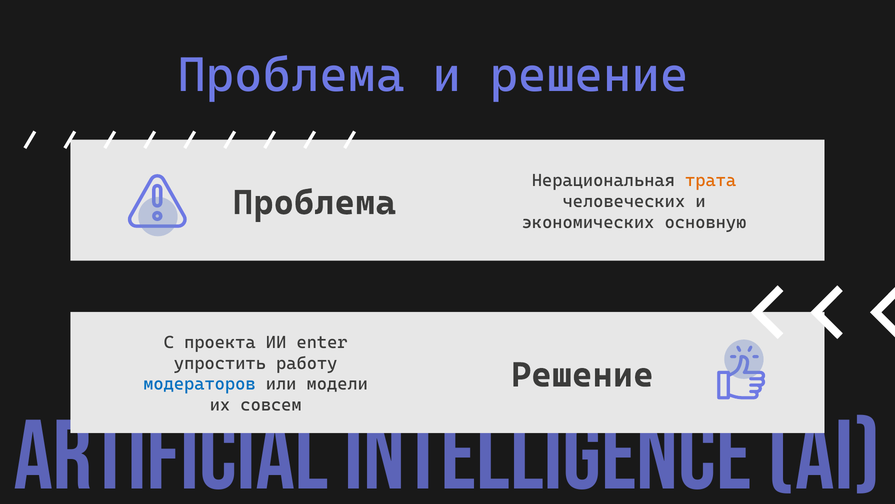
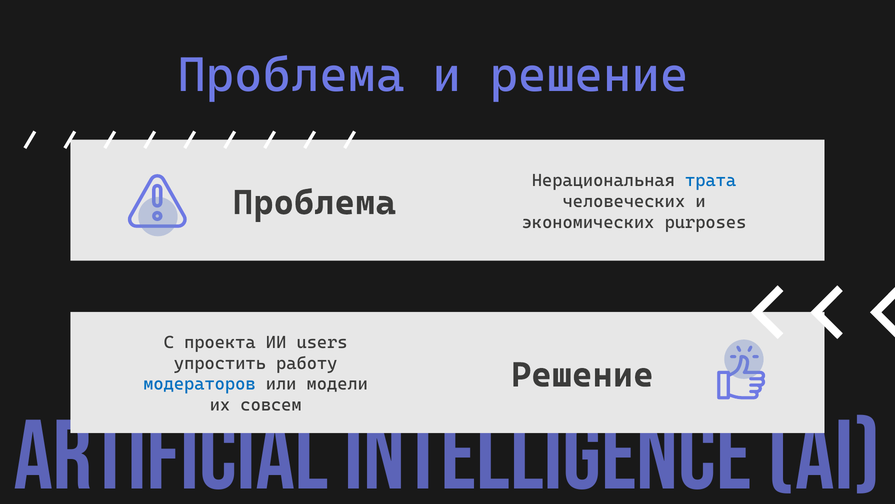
трата colour: orange -> blue (711, 180)
основную: основную -> purposes (705, 222)
enter: enter -> users (322, 342)
